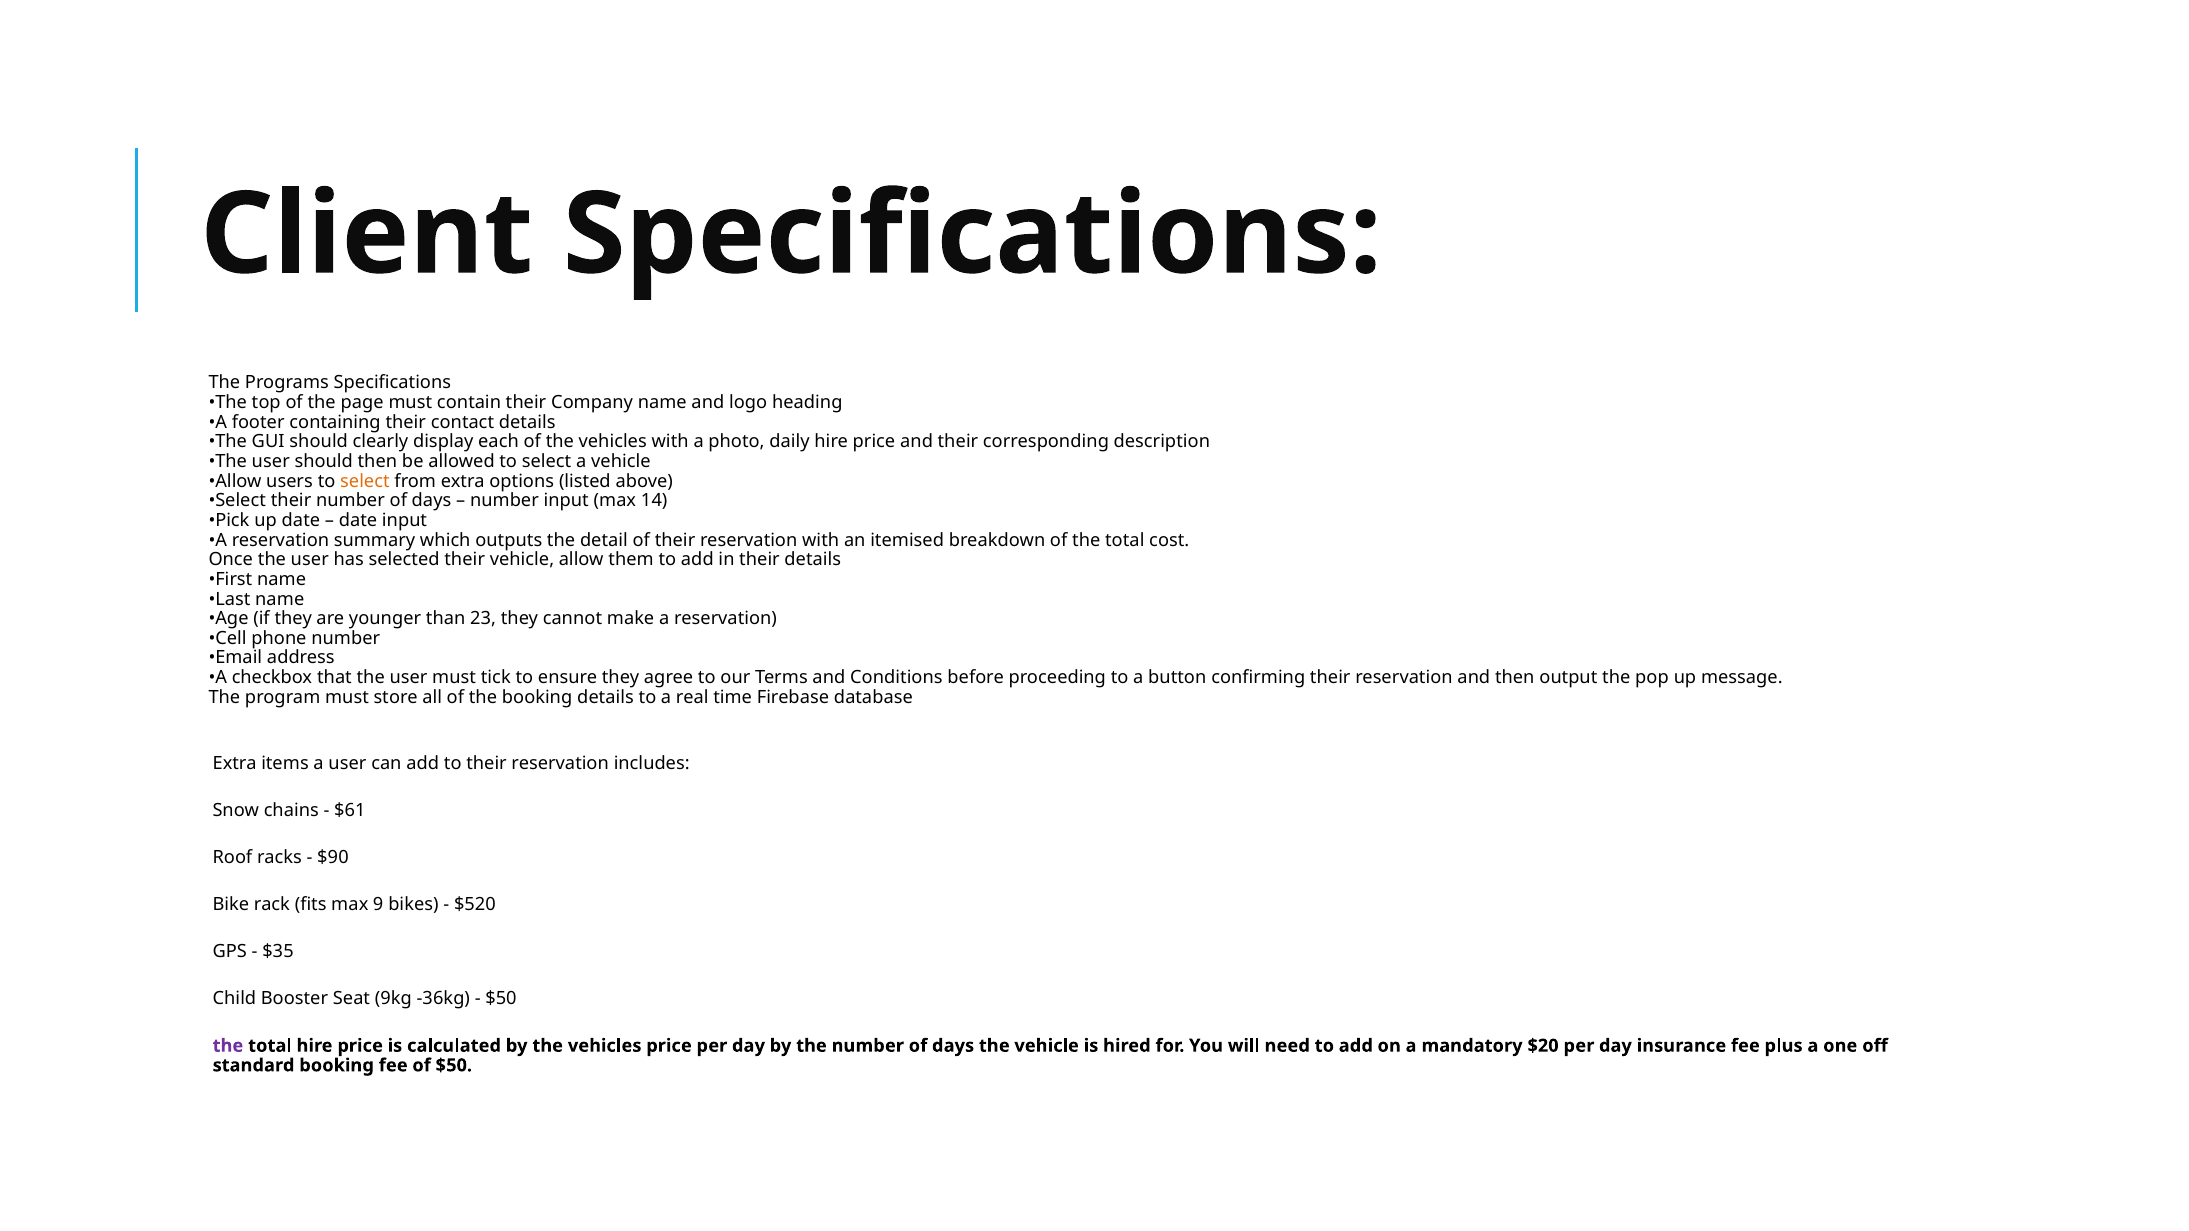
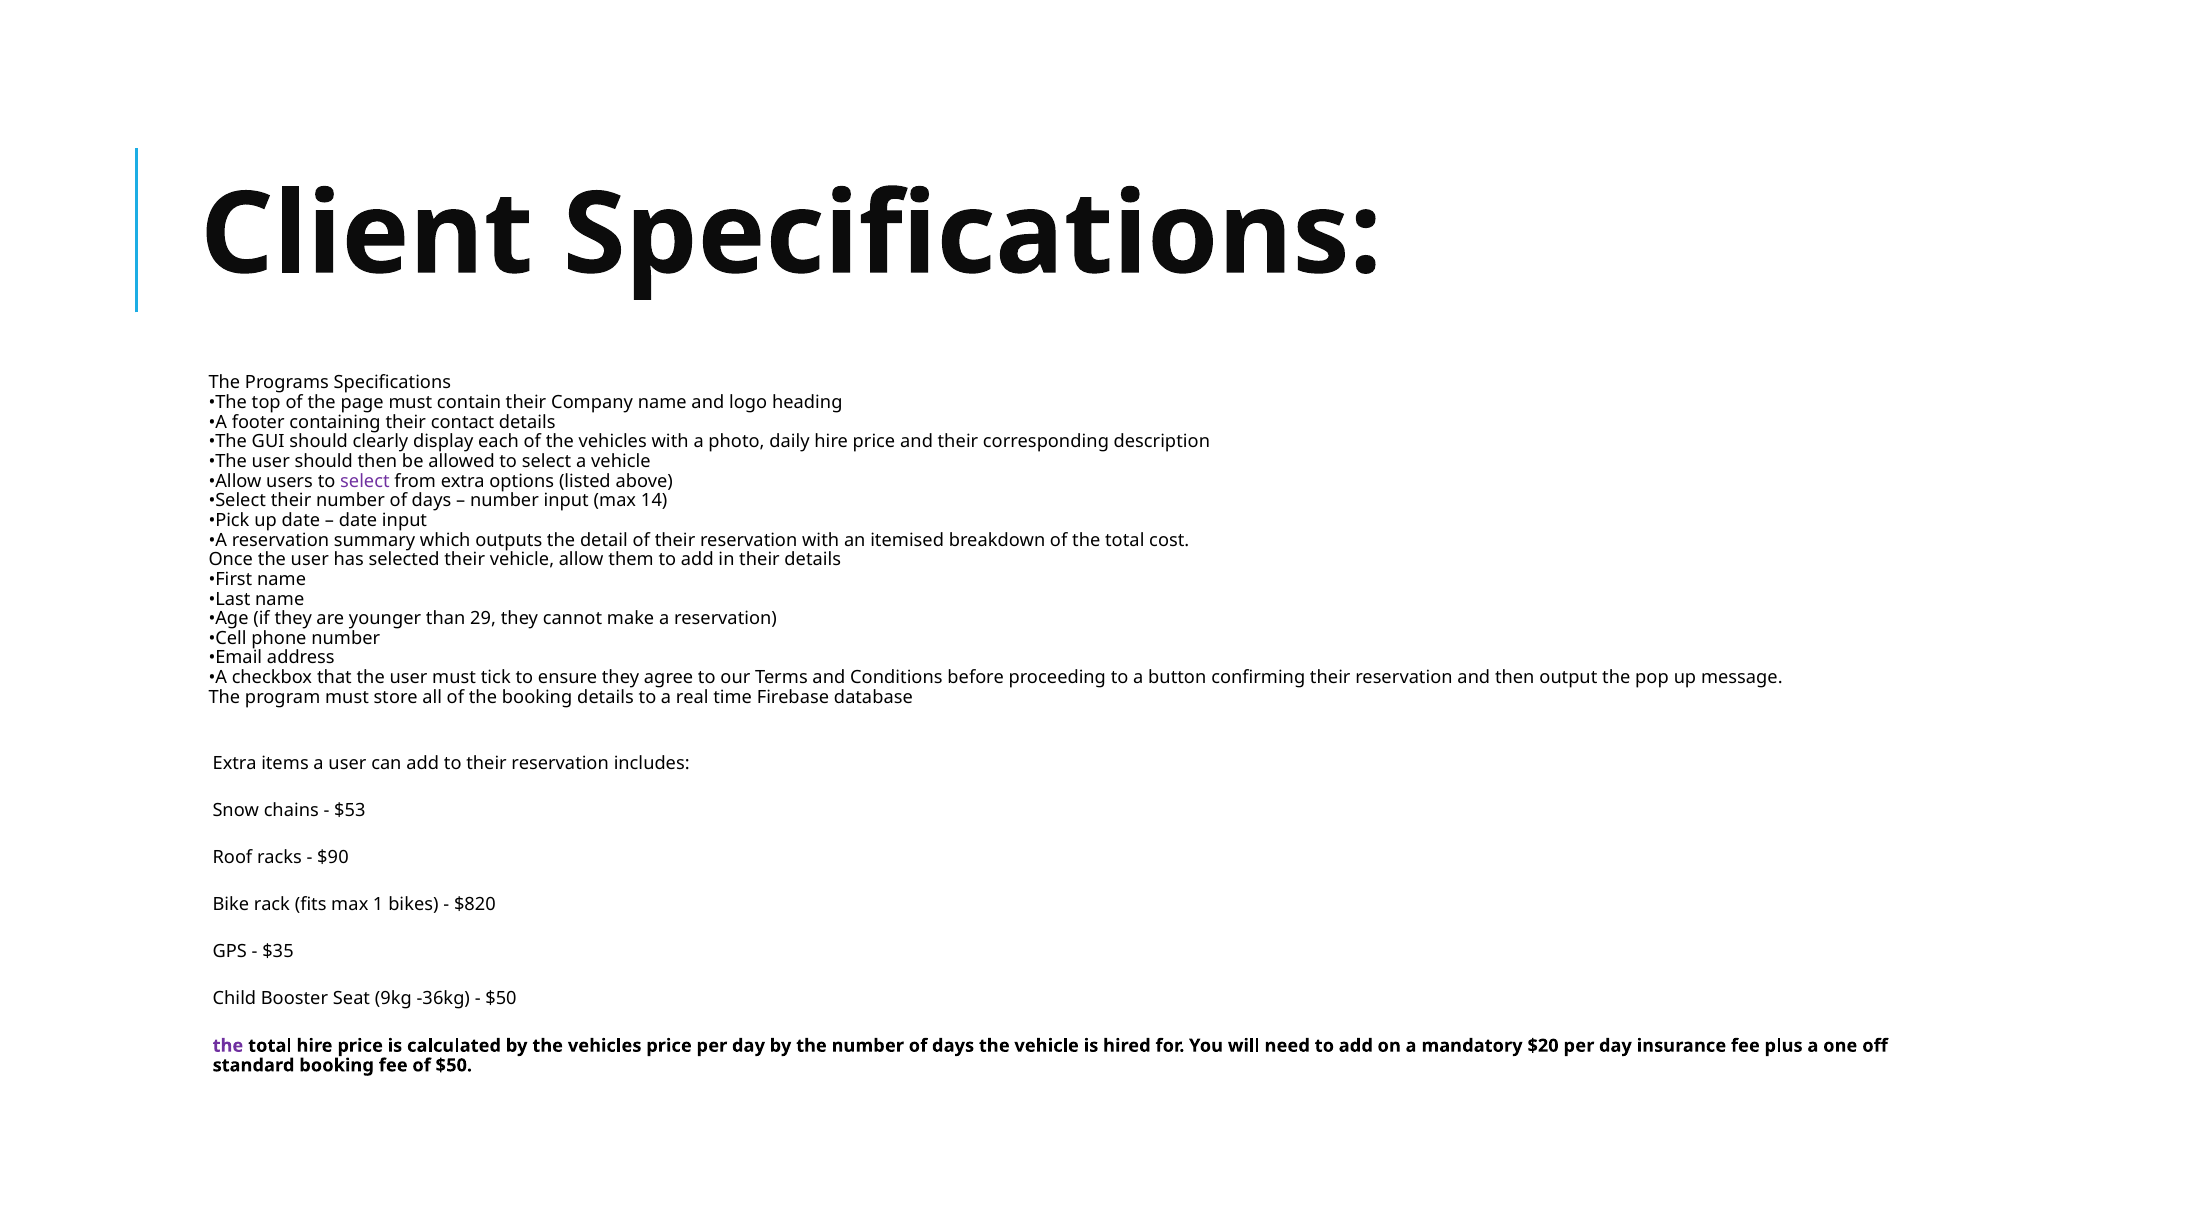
select colour: orange -> purple (365, 481)
23: 23 -> 29 (483, 619)
$61: $61 -> $53 (350, 811)
9: 9 -> 1 (378, 905)
$520: $520 -> $820 (475, 905)
